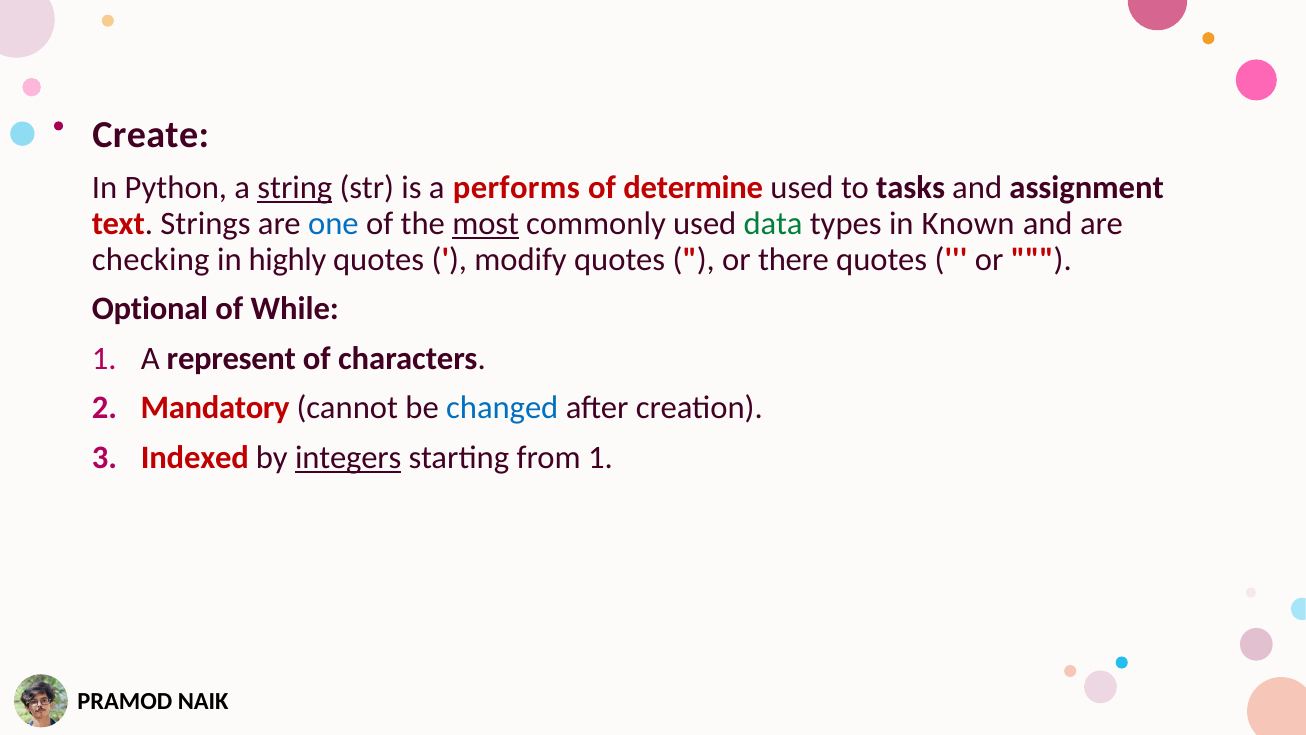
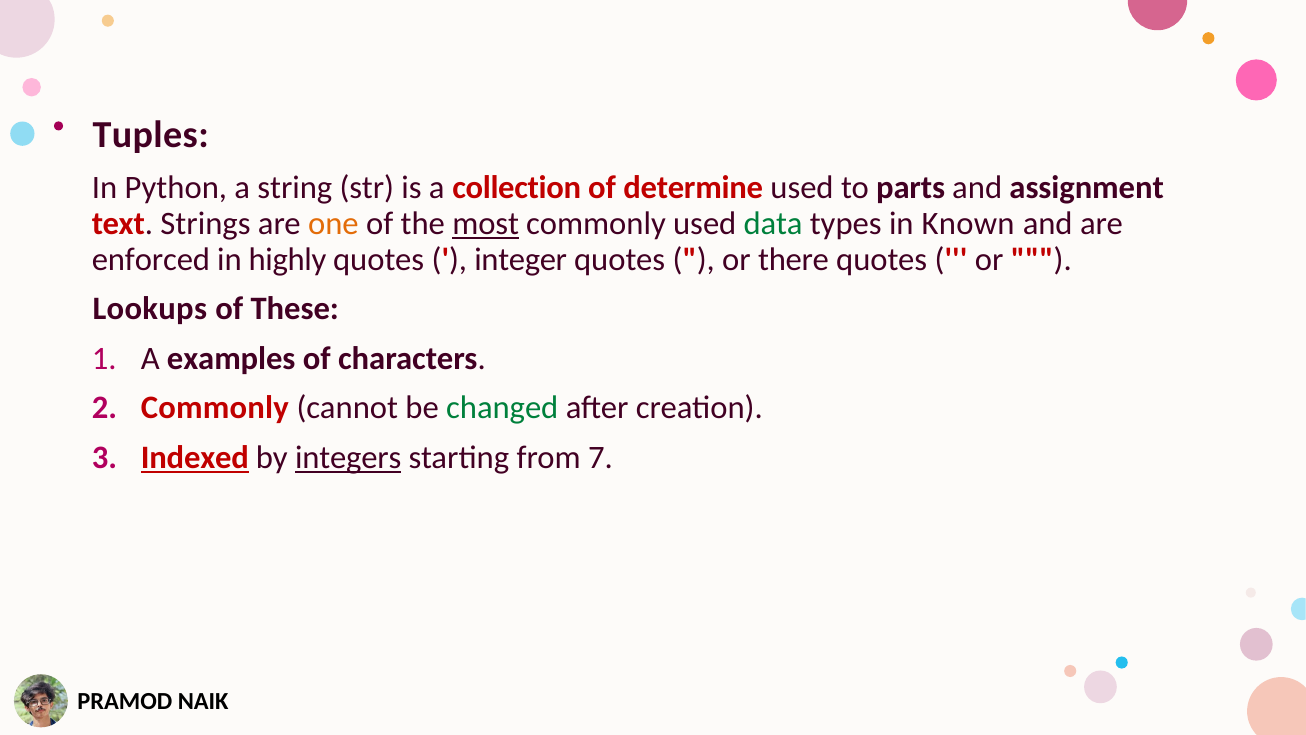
Create: Create -> Tuples (151, 135)
string underline: present -> none (295, 188)
performs: performs -> collection (517, 188)
tasks: tasks -> parts (911, 188)
one colour: blue -> orange (333, 224)
checking: checking -> enforced (151, 260)
modify: modify -> integer (521, 260)
Optional: Optional -> Lookups (150, 309)
While: While -> These (295, 309)
represent: represent -> examples (231, 358)
Mandatory: Mandatory -> Commonly (215, 408)
changed colour: blue -> green (502, 408)
Indexed underline: none -> present (195, 457)
from 1: 1 -> 7 (600, 457)
